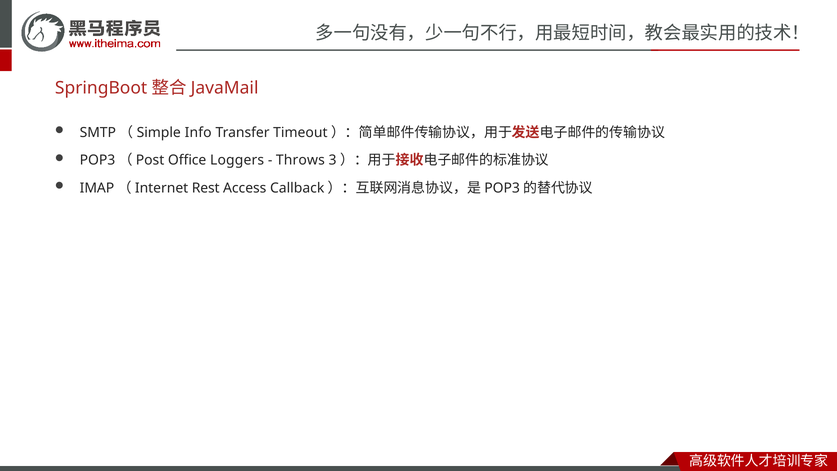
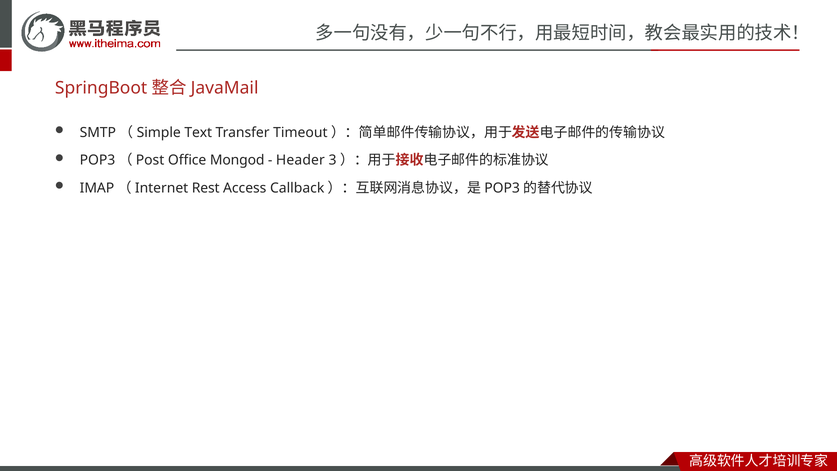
Info: Info -> Text (198, 132)
Loggers: Loggers -> Mongod (237, 160)
Throws: Throws -> Header (300, 160)
